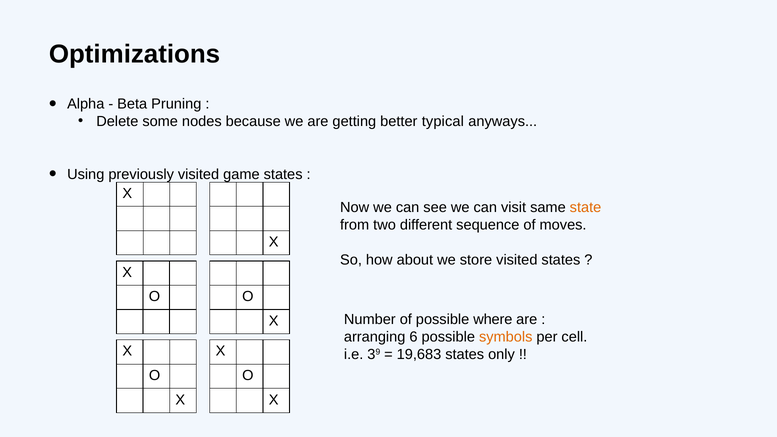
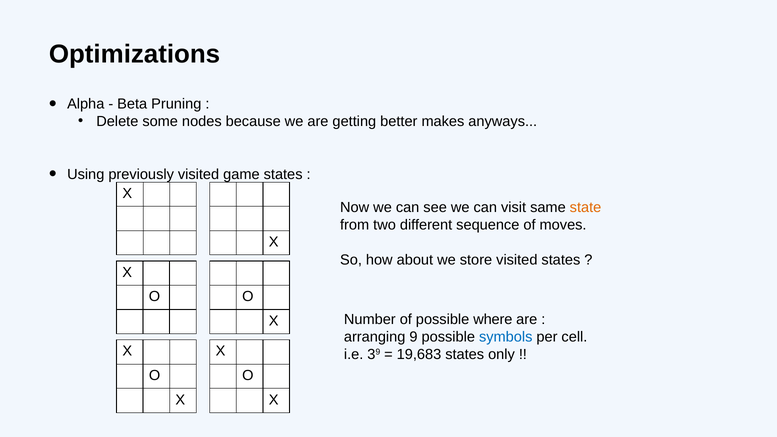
typical: typical -> makes (443, 121)
6: 6 -> 9 (414, 337)
symbols colour: orange -> blue (506, 337)
